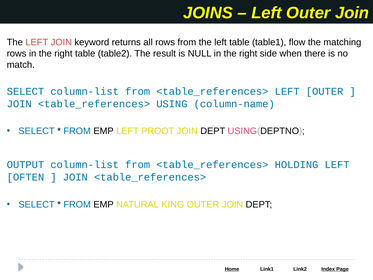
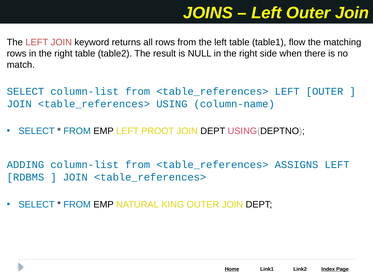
OUTPUT: OUTPUT -> ADDING (25, 165)
HOLDING: HOLDING -> ASSIGNS (297, 165)
OFTEN: OFTEN -> RDBMS (25, 177)
